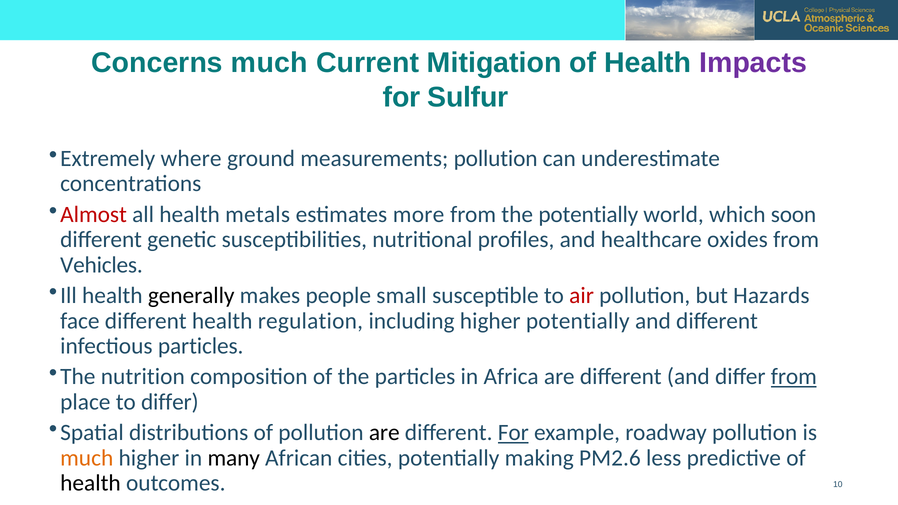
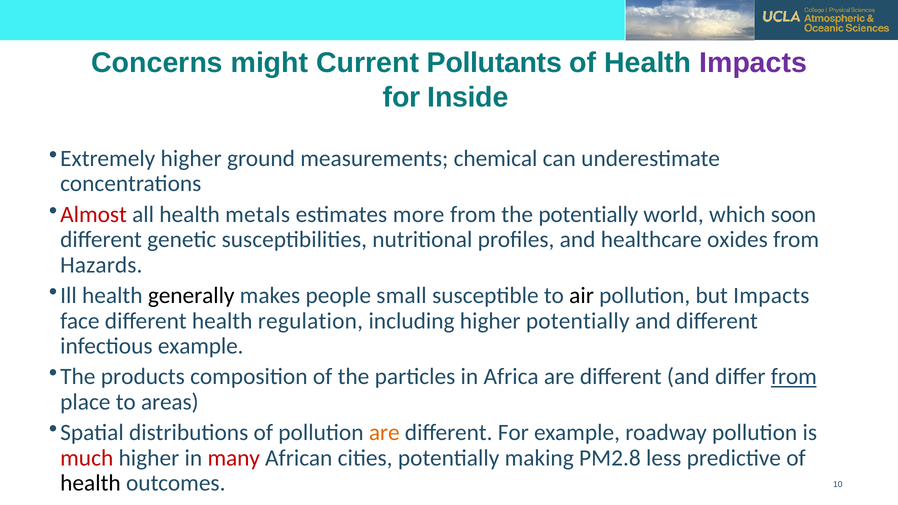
Concerns much: much -> might (269, 63)
Mitigation: Mitigation -> Pollutants (494, 63)
Sulfur: Sulfur -> Inside (468, 97)
Extremely where: where -> higher (191, 159)
measurements pollution: pollution -> chemical (496, 159)
Vehicles: Vehicles -> Hazards (101, 265)
air colour: red -> black (582, 296)
but Hazards: Hazards -> Impacts (771, 296)
infectious particles: particles -> example (201, 346)
nutrition: nutrition -> products (143, 377)
to differ: differ -> areas (170, 402)
are colour: black -> orange (384, 433)
For underline: present -> none (513, 433)
much colour: orange -> red (87, 458)
many colour: black -> red (234, 458)
PM2.6: PM2.6 -> PM2.8 (610, 458)
